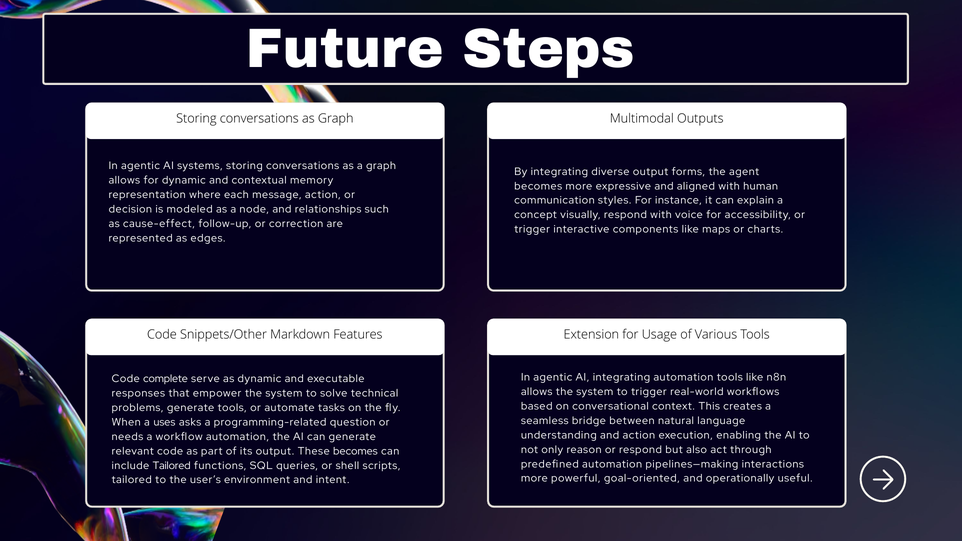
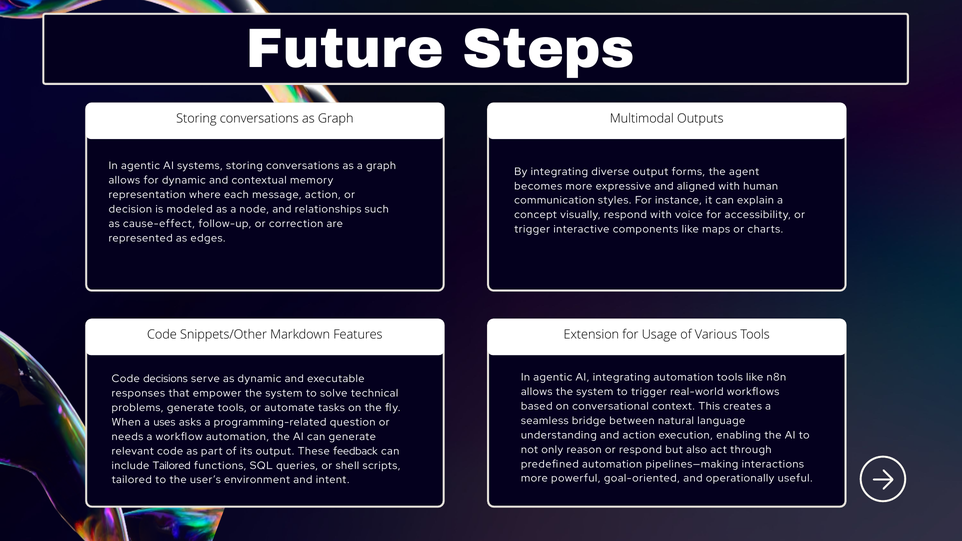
complete: complete -> decisions (165, 379)
These becomes: becomes -> feedback (355, 451)
